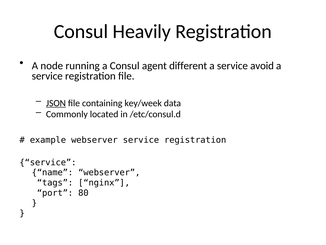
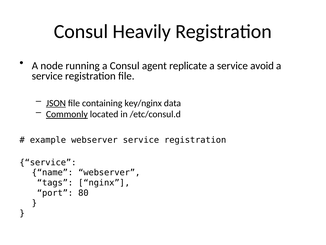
different: different -> replicate (188, 66)
key/week: key/week -> key/nginx (143, 103)
Commonly underline: none -> present (67, 114)
